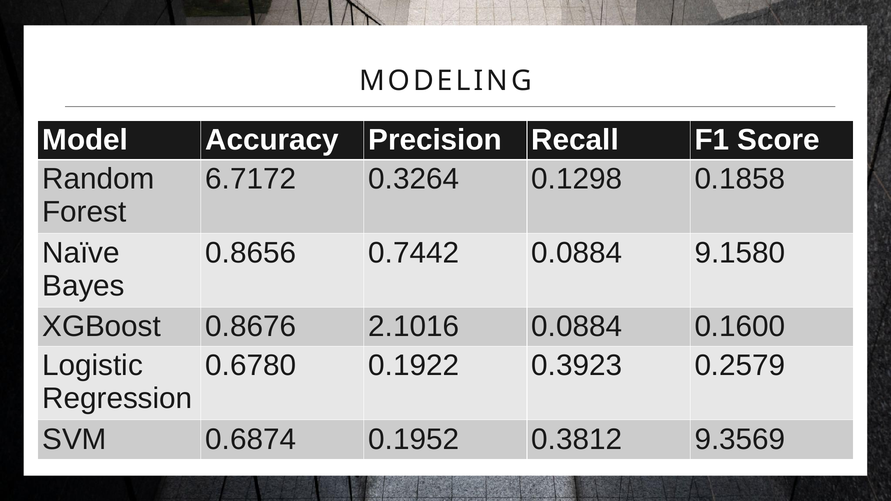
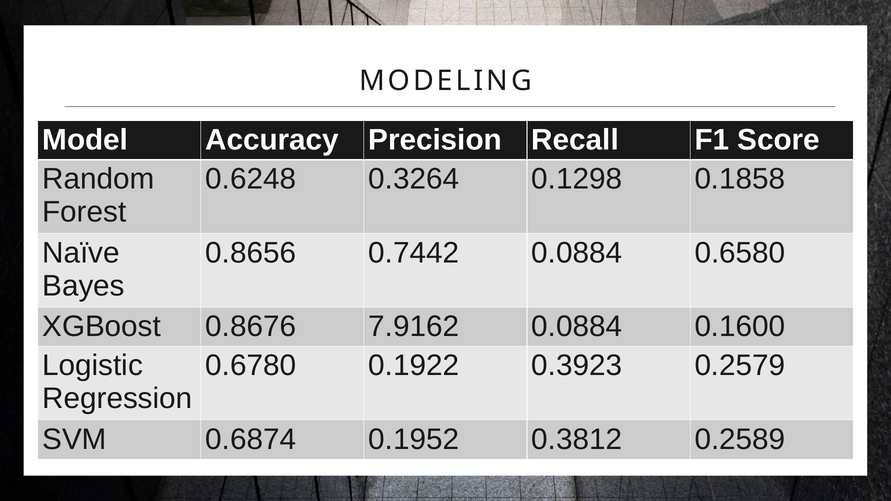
6.7172: 6.7172 -> 0.6248 (251, 179)
9.1580: 9.1580 -> 0.6580 (740, 253)
2.1016: 2.1016 -> 7.9162 (414, 327)
9.3569: 9.3569 -> 0.2589 (740, 439)
